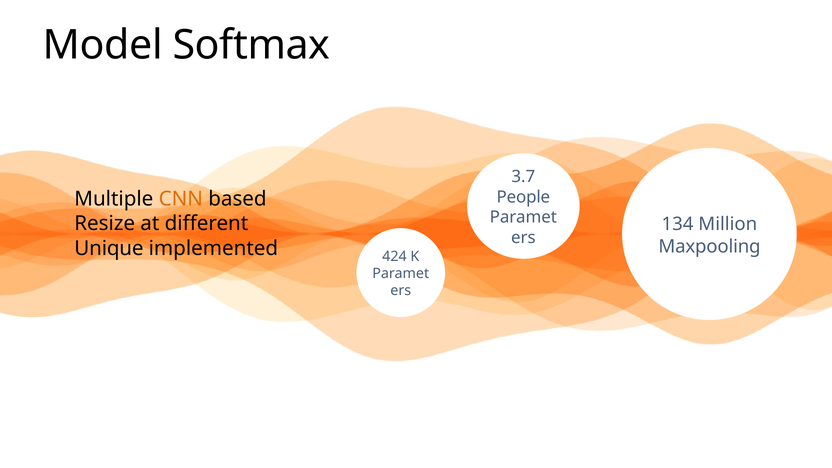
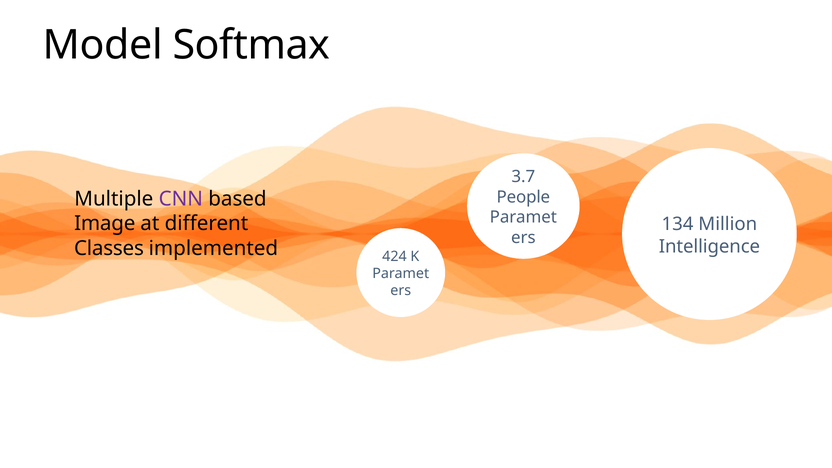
CNN colour: orange -> purple (181, 199)
Resize: Resize -> Image (105, 224)
Maxpooling: Maxpooling -> Intelligence (709, 246)
Unique: Unique -> Classes (109, 248)
